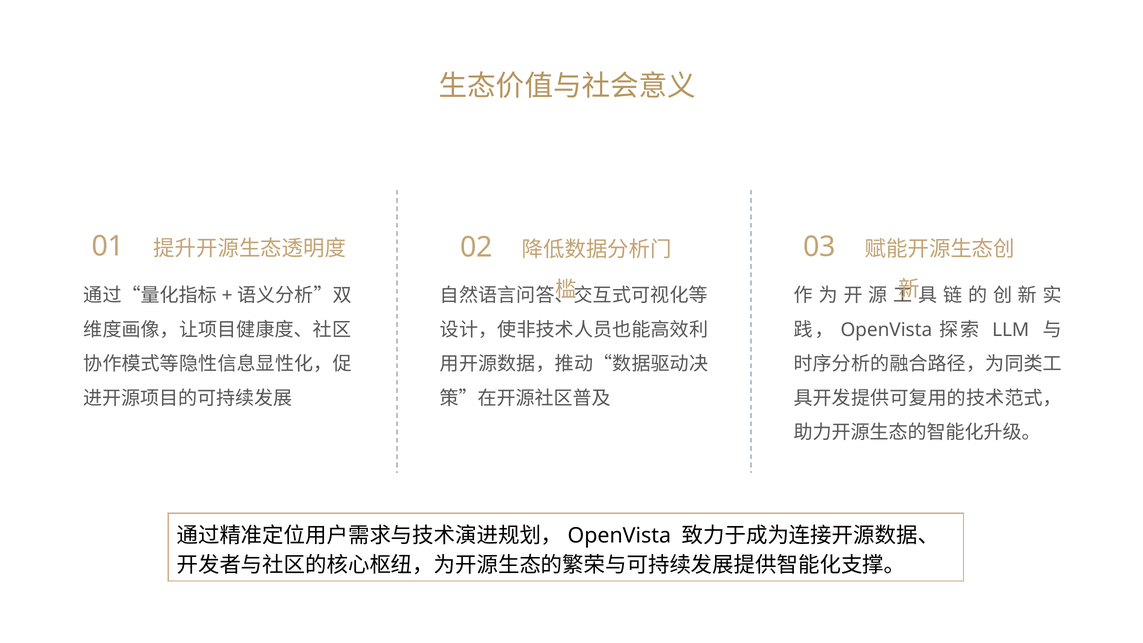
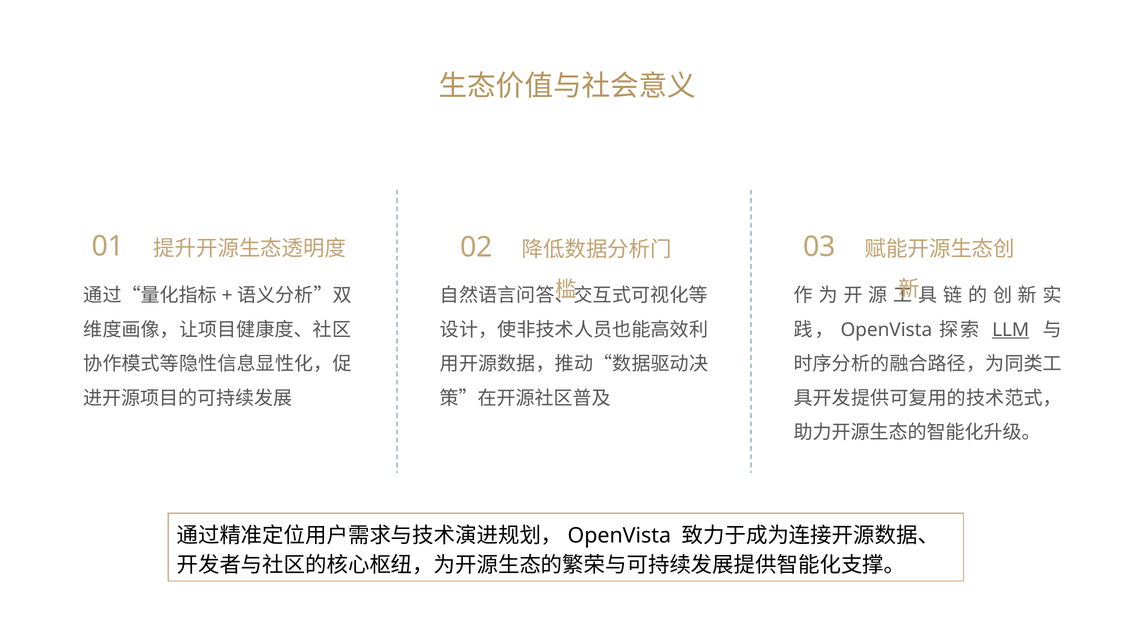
LLM underline: none -> present (1011, 330)
